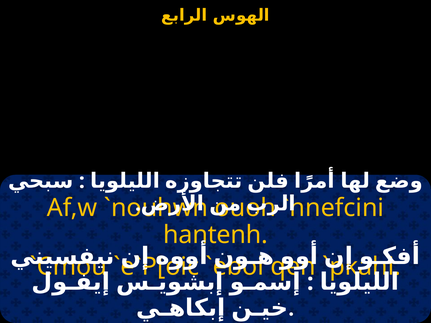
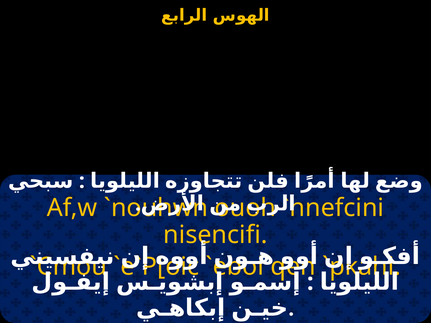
hantenh: hantenh -> nisencifi (215, 235)
